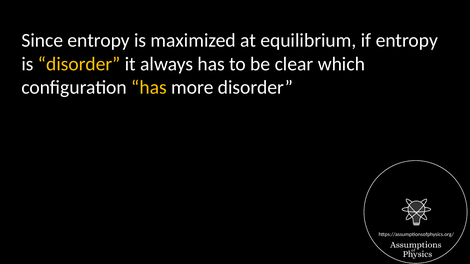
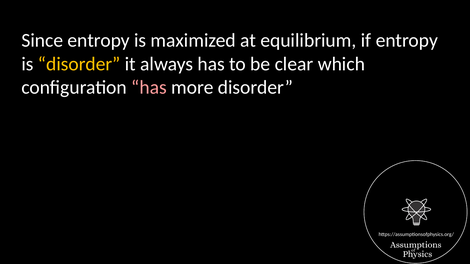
has colour: yellow -> pink (149, 88)
